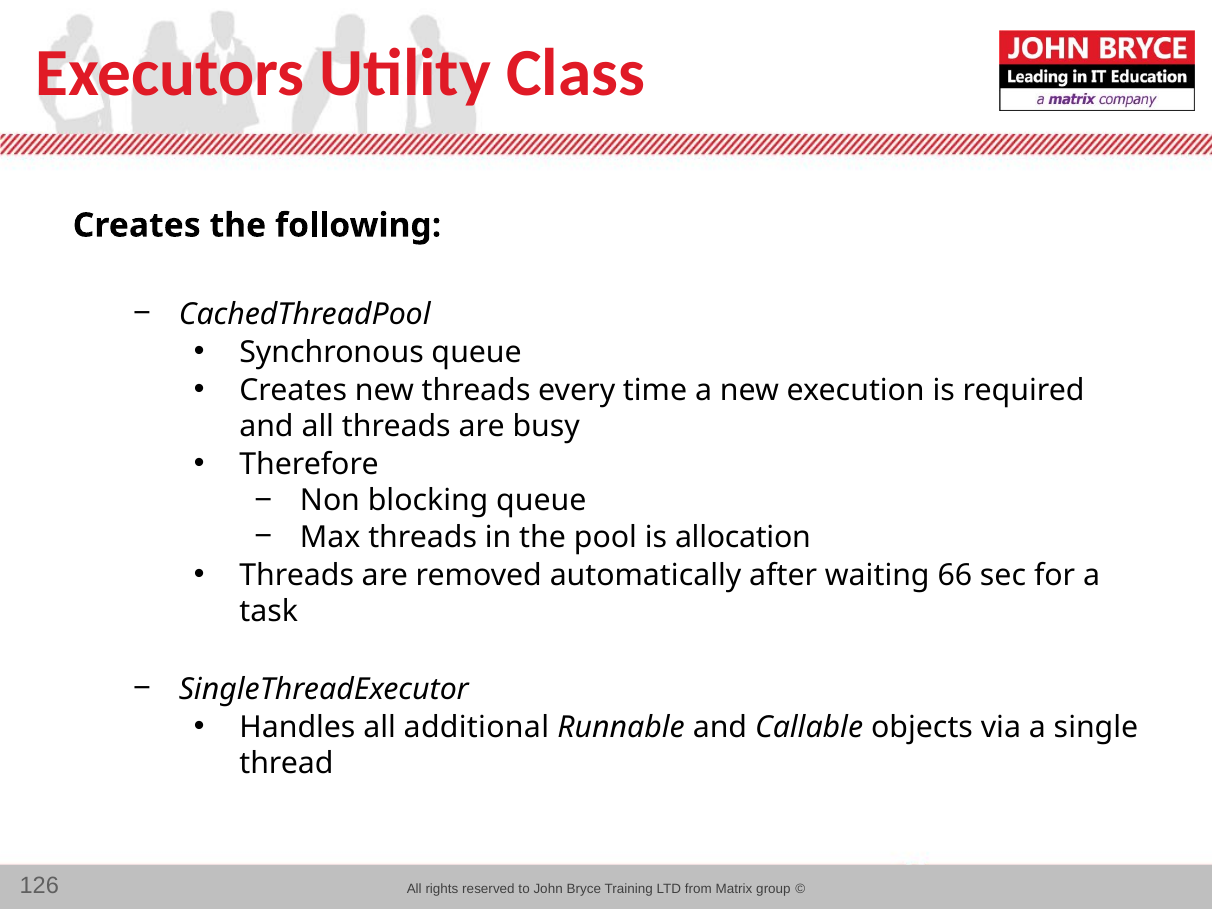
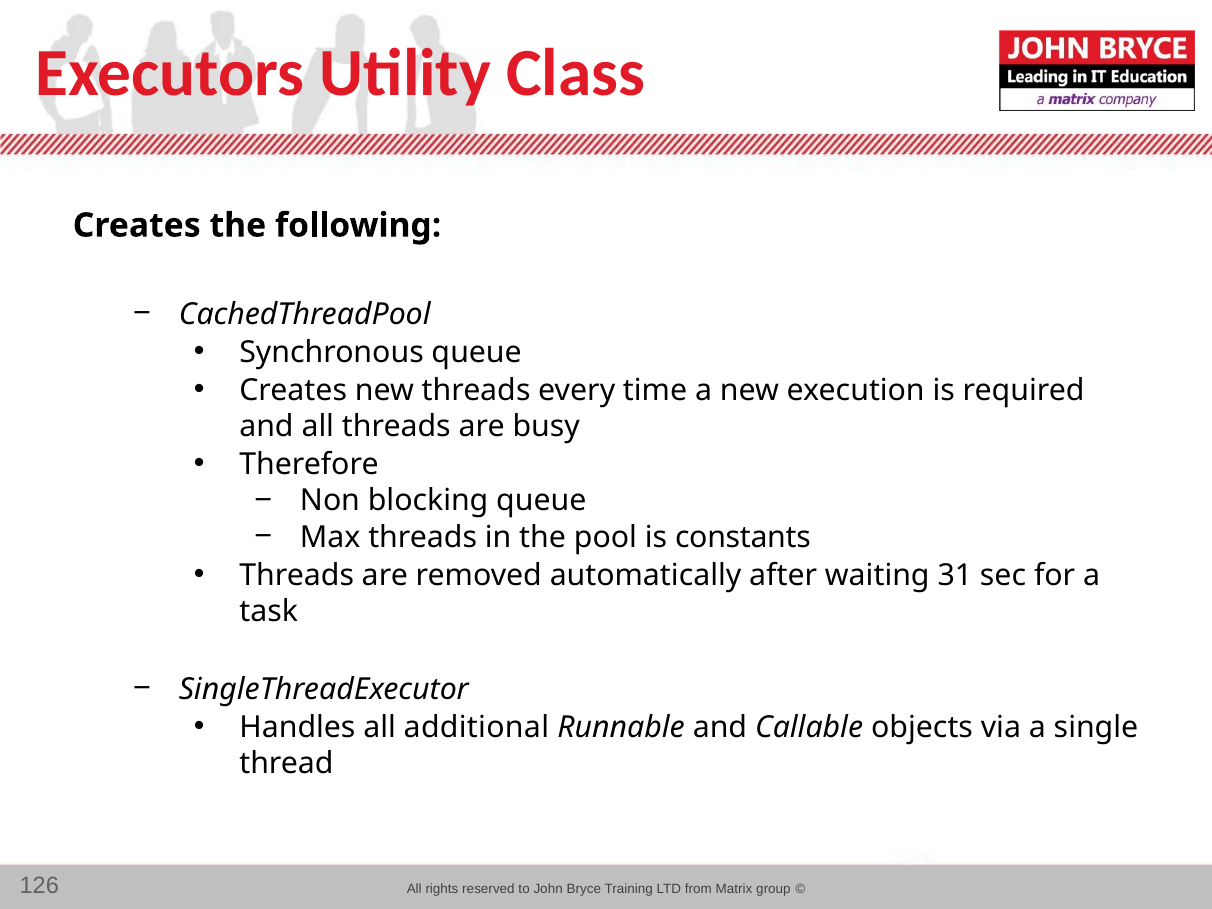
allocation: allocation -> constants (743, 537)
66: 66 -> 31 (955, 575)
